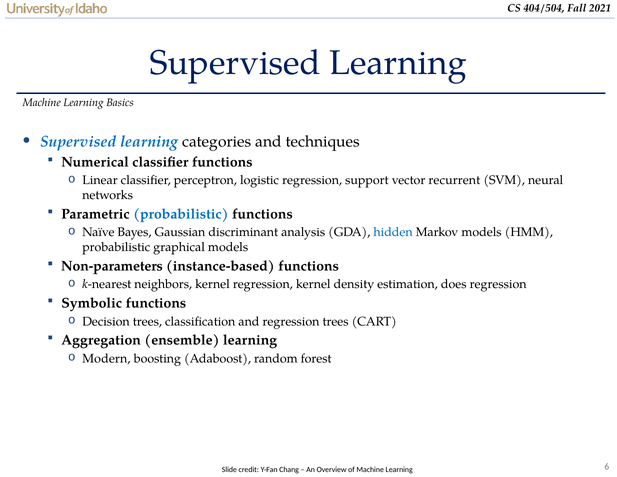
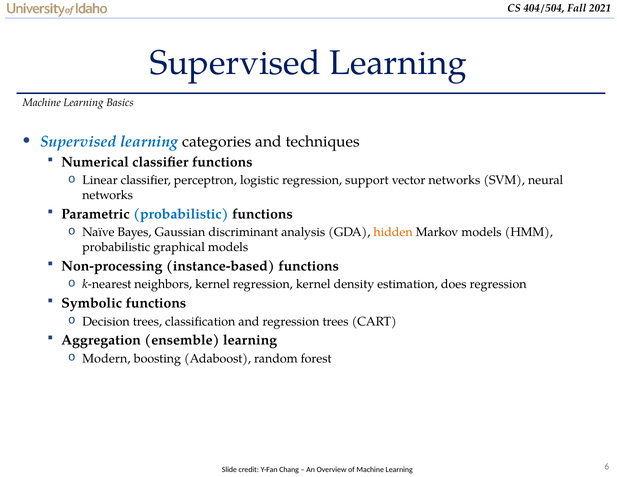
vector recurrent: recurrent -> networks (454, 180)
hidden colour: blue -> orange (393, 232)
Non-parameters: Non-parameters -> Non-processing (112, 266)
